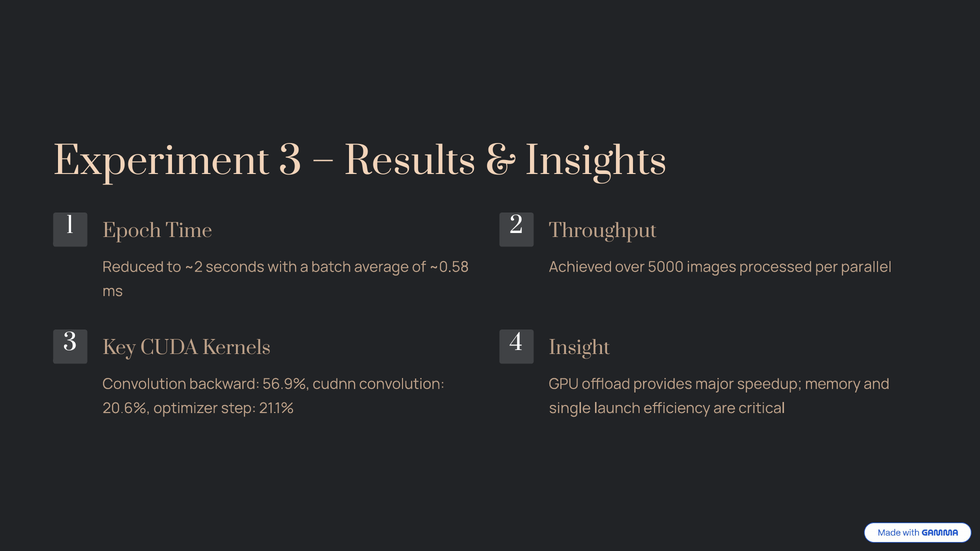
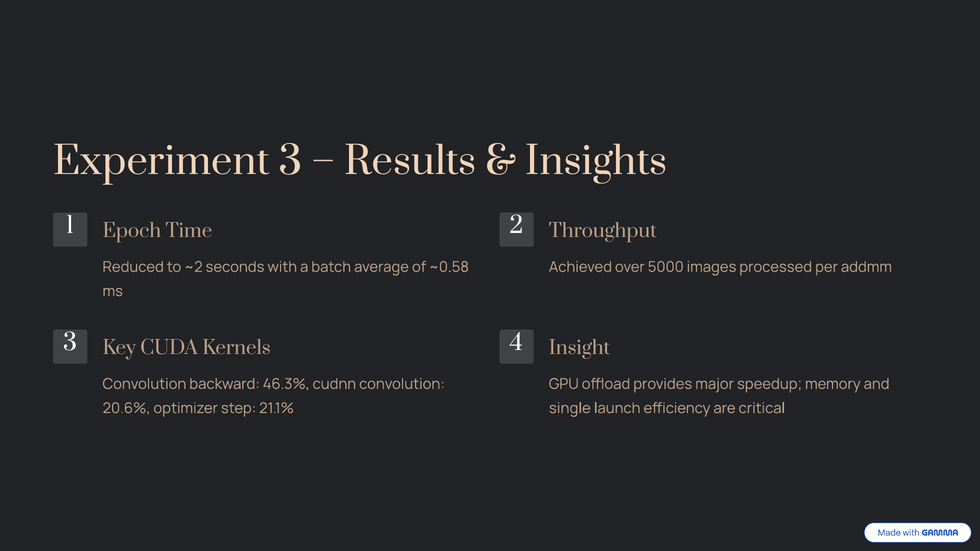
parallel: parallel -> addmm (866, 267)
56.9%: 56.9% -> 46.3% (286, 384)
